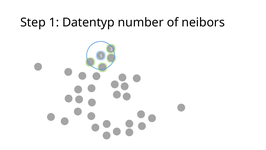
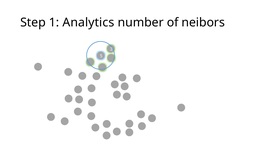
Datentyp: Datentyp -> Analytics (88, 22)
